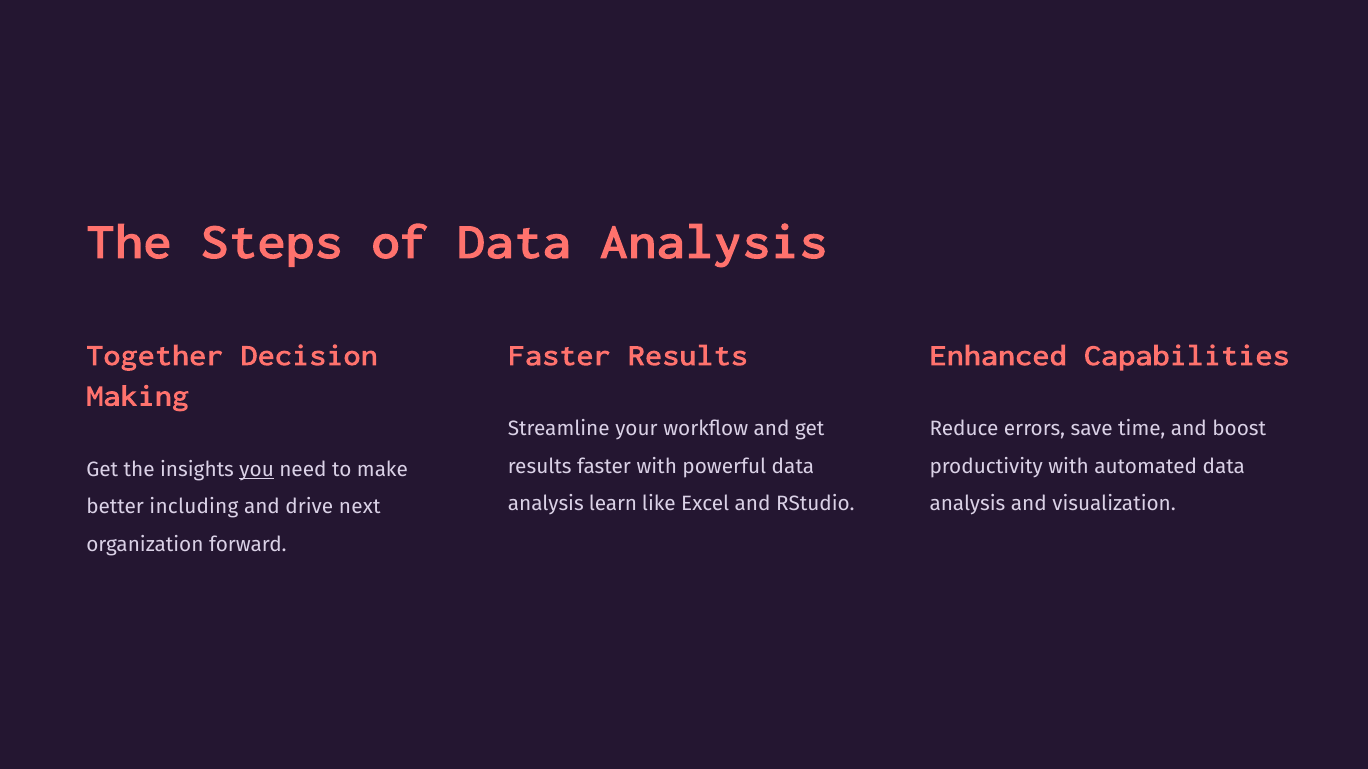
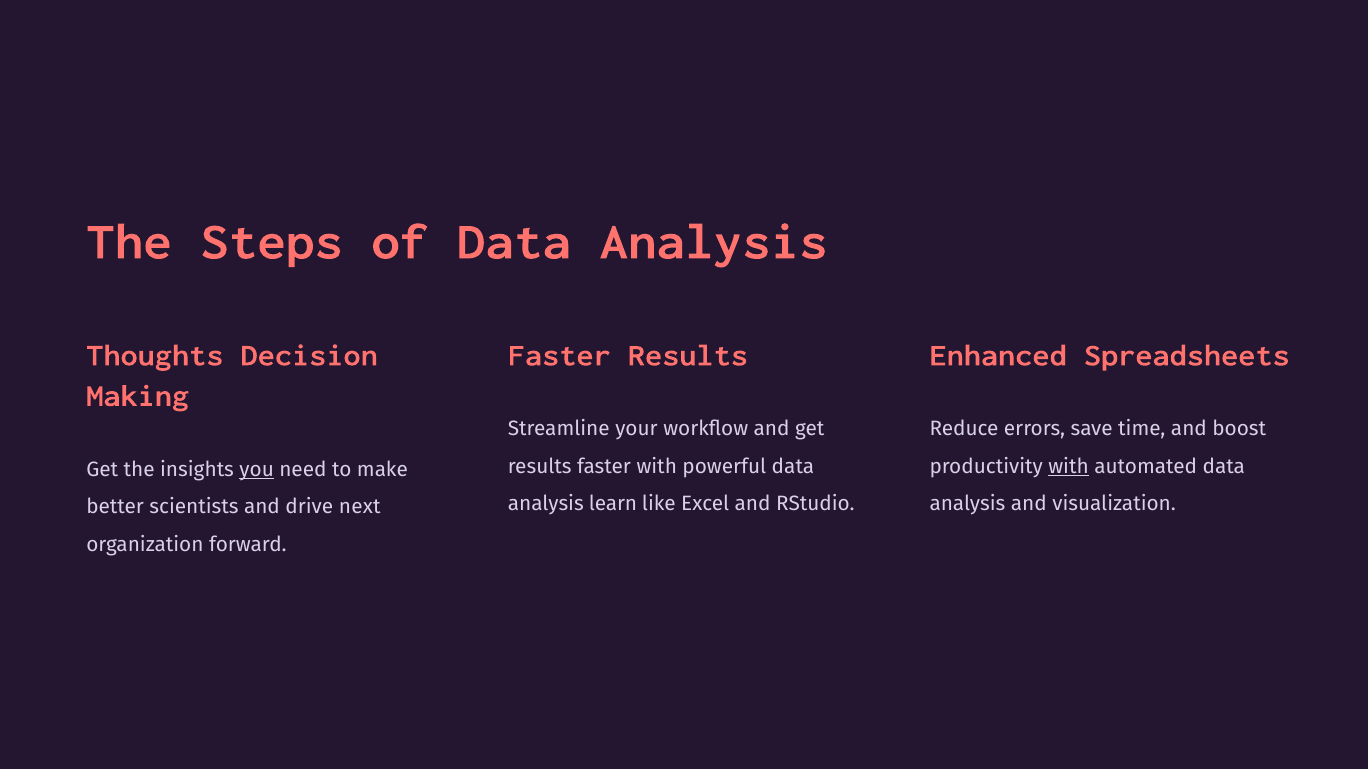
Together: Together -> Thoughts (155, 355)
Capabilities: Capabilities -> Spreadsheets (1187, 355)
with underline: none -> present (1069, 467)
including: including -> scientists (194, 507)
